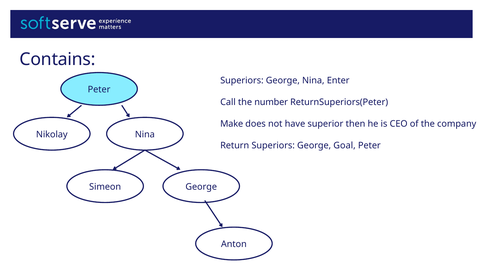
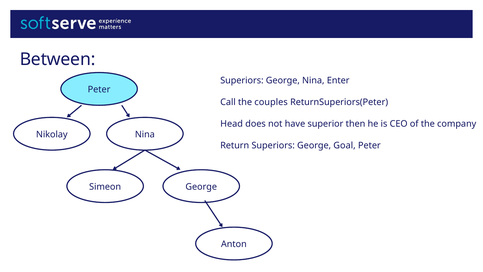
Contains: Contains -> Between (58, 59)
number: number -> couples (271, 102)
Make: Make -> Head (232, 124)
